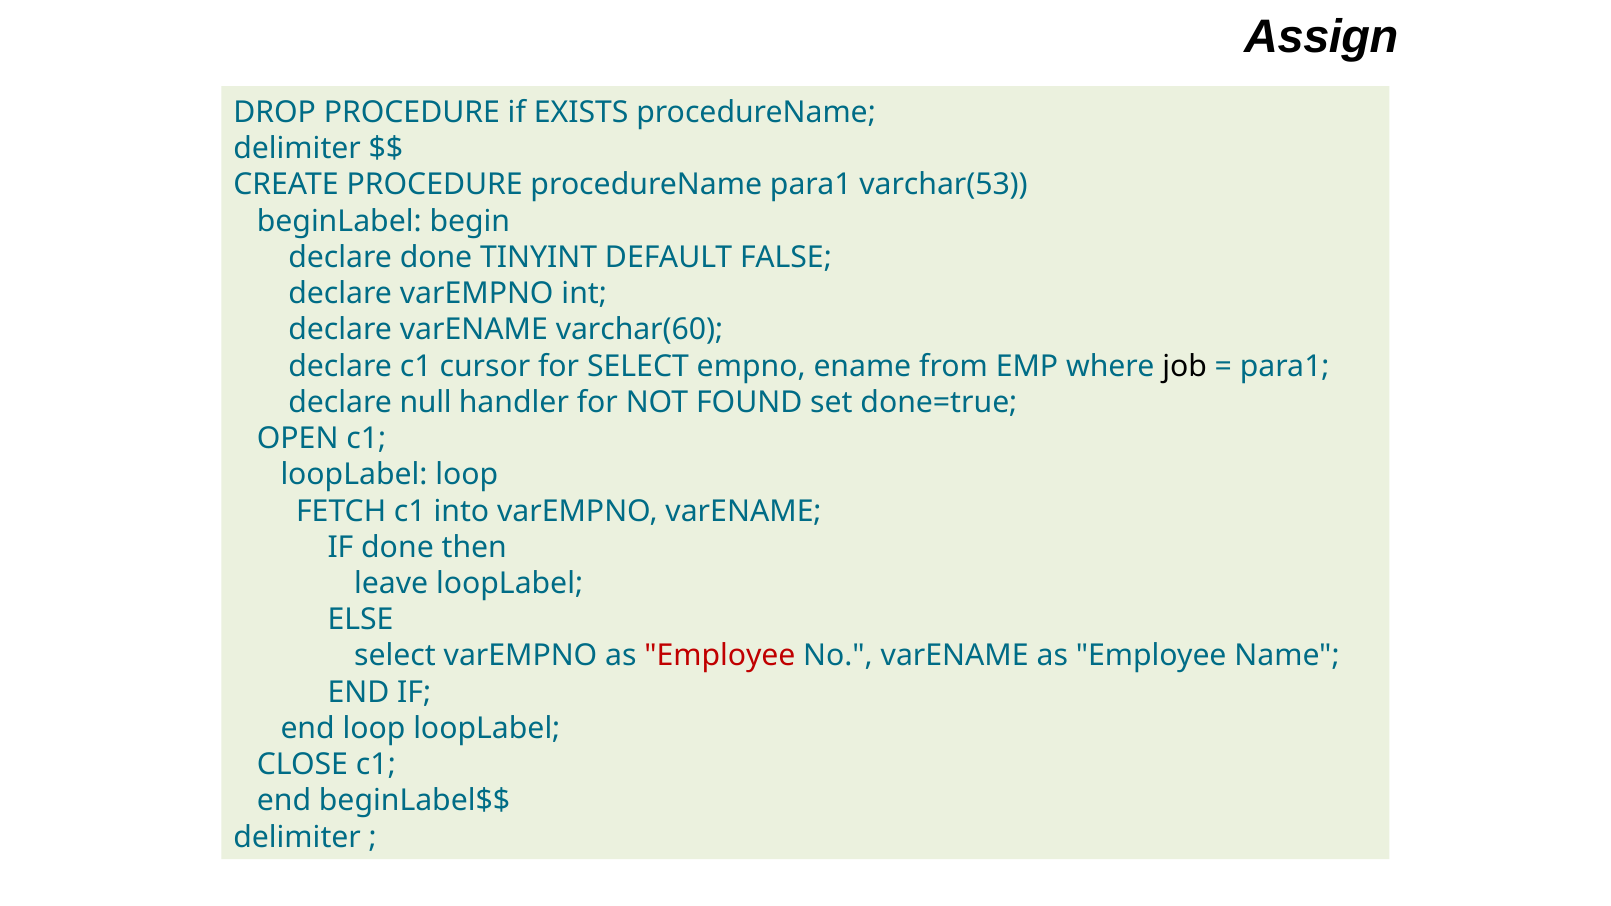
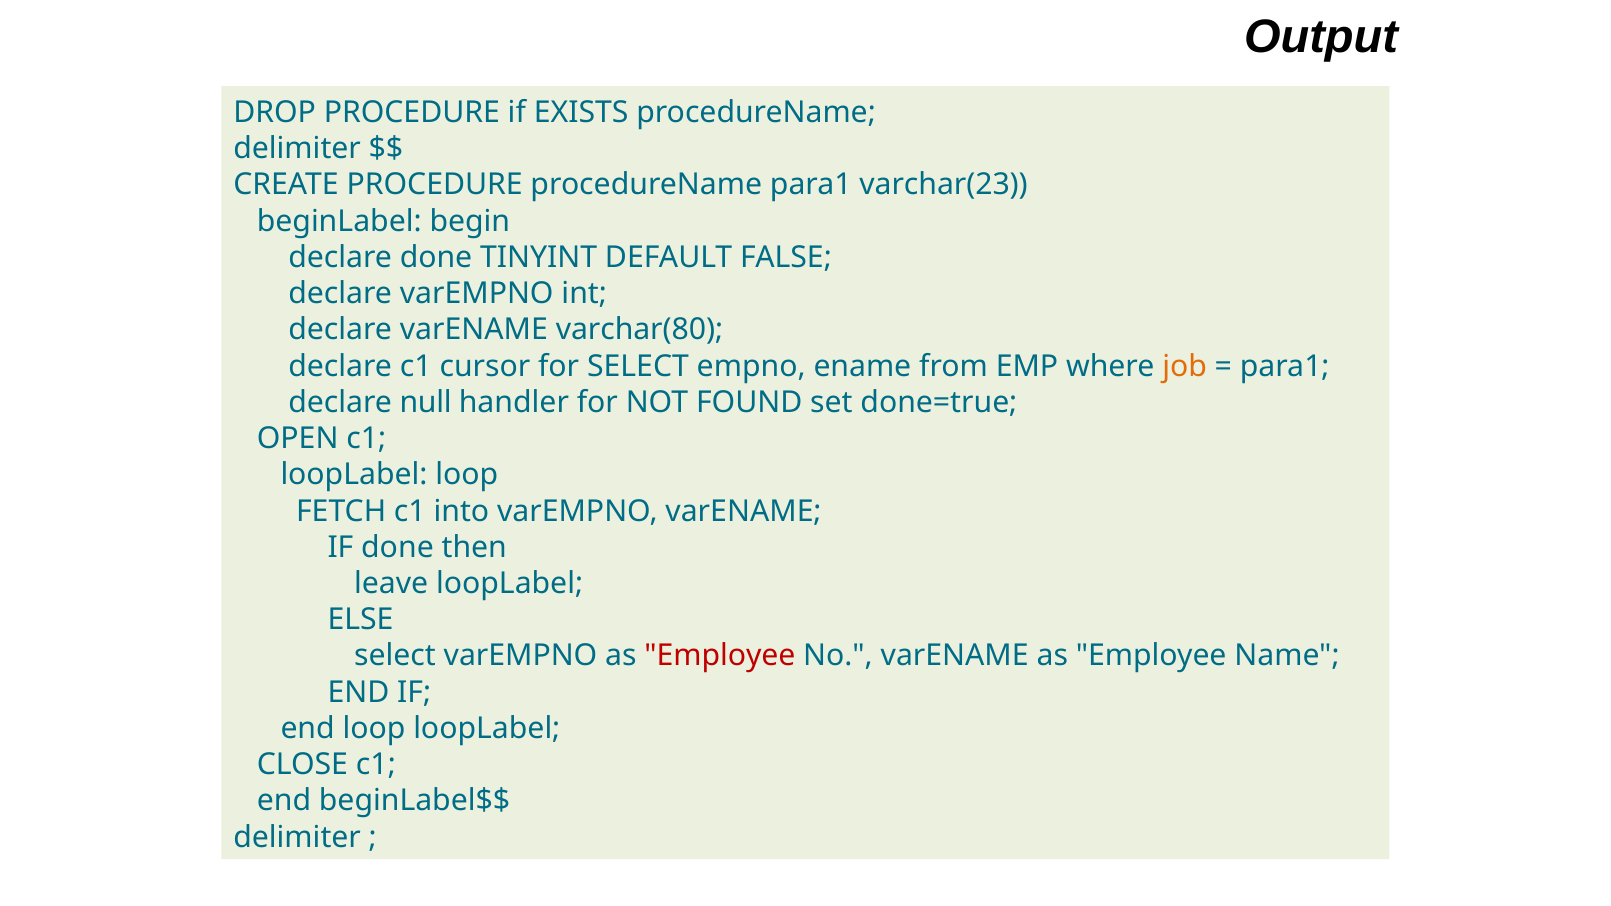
Assign: Assign -> Output (1321, 37)
varchar(53: varchar(53 -> varchar(23 (944, 185)
varchar(60: varchar(60 -> varchar(80 (639, 330)
job colour: black -> orange (1185, 366)
